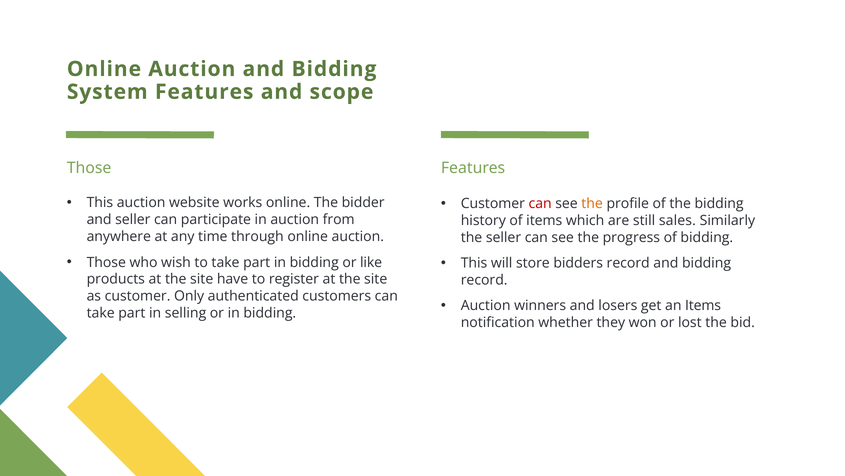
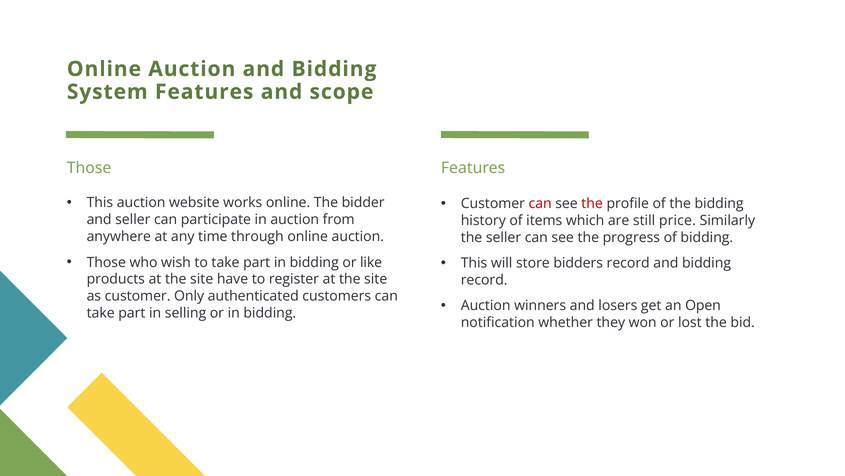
the colour: orange -> red (592, 203)
sales: sales -> price (677, 220)
an Items: Items -> Open (703, 305)
